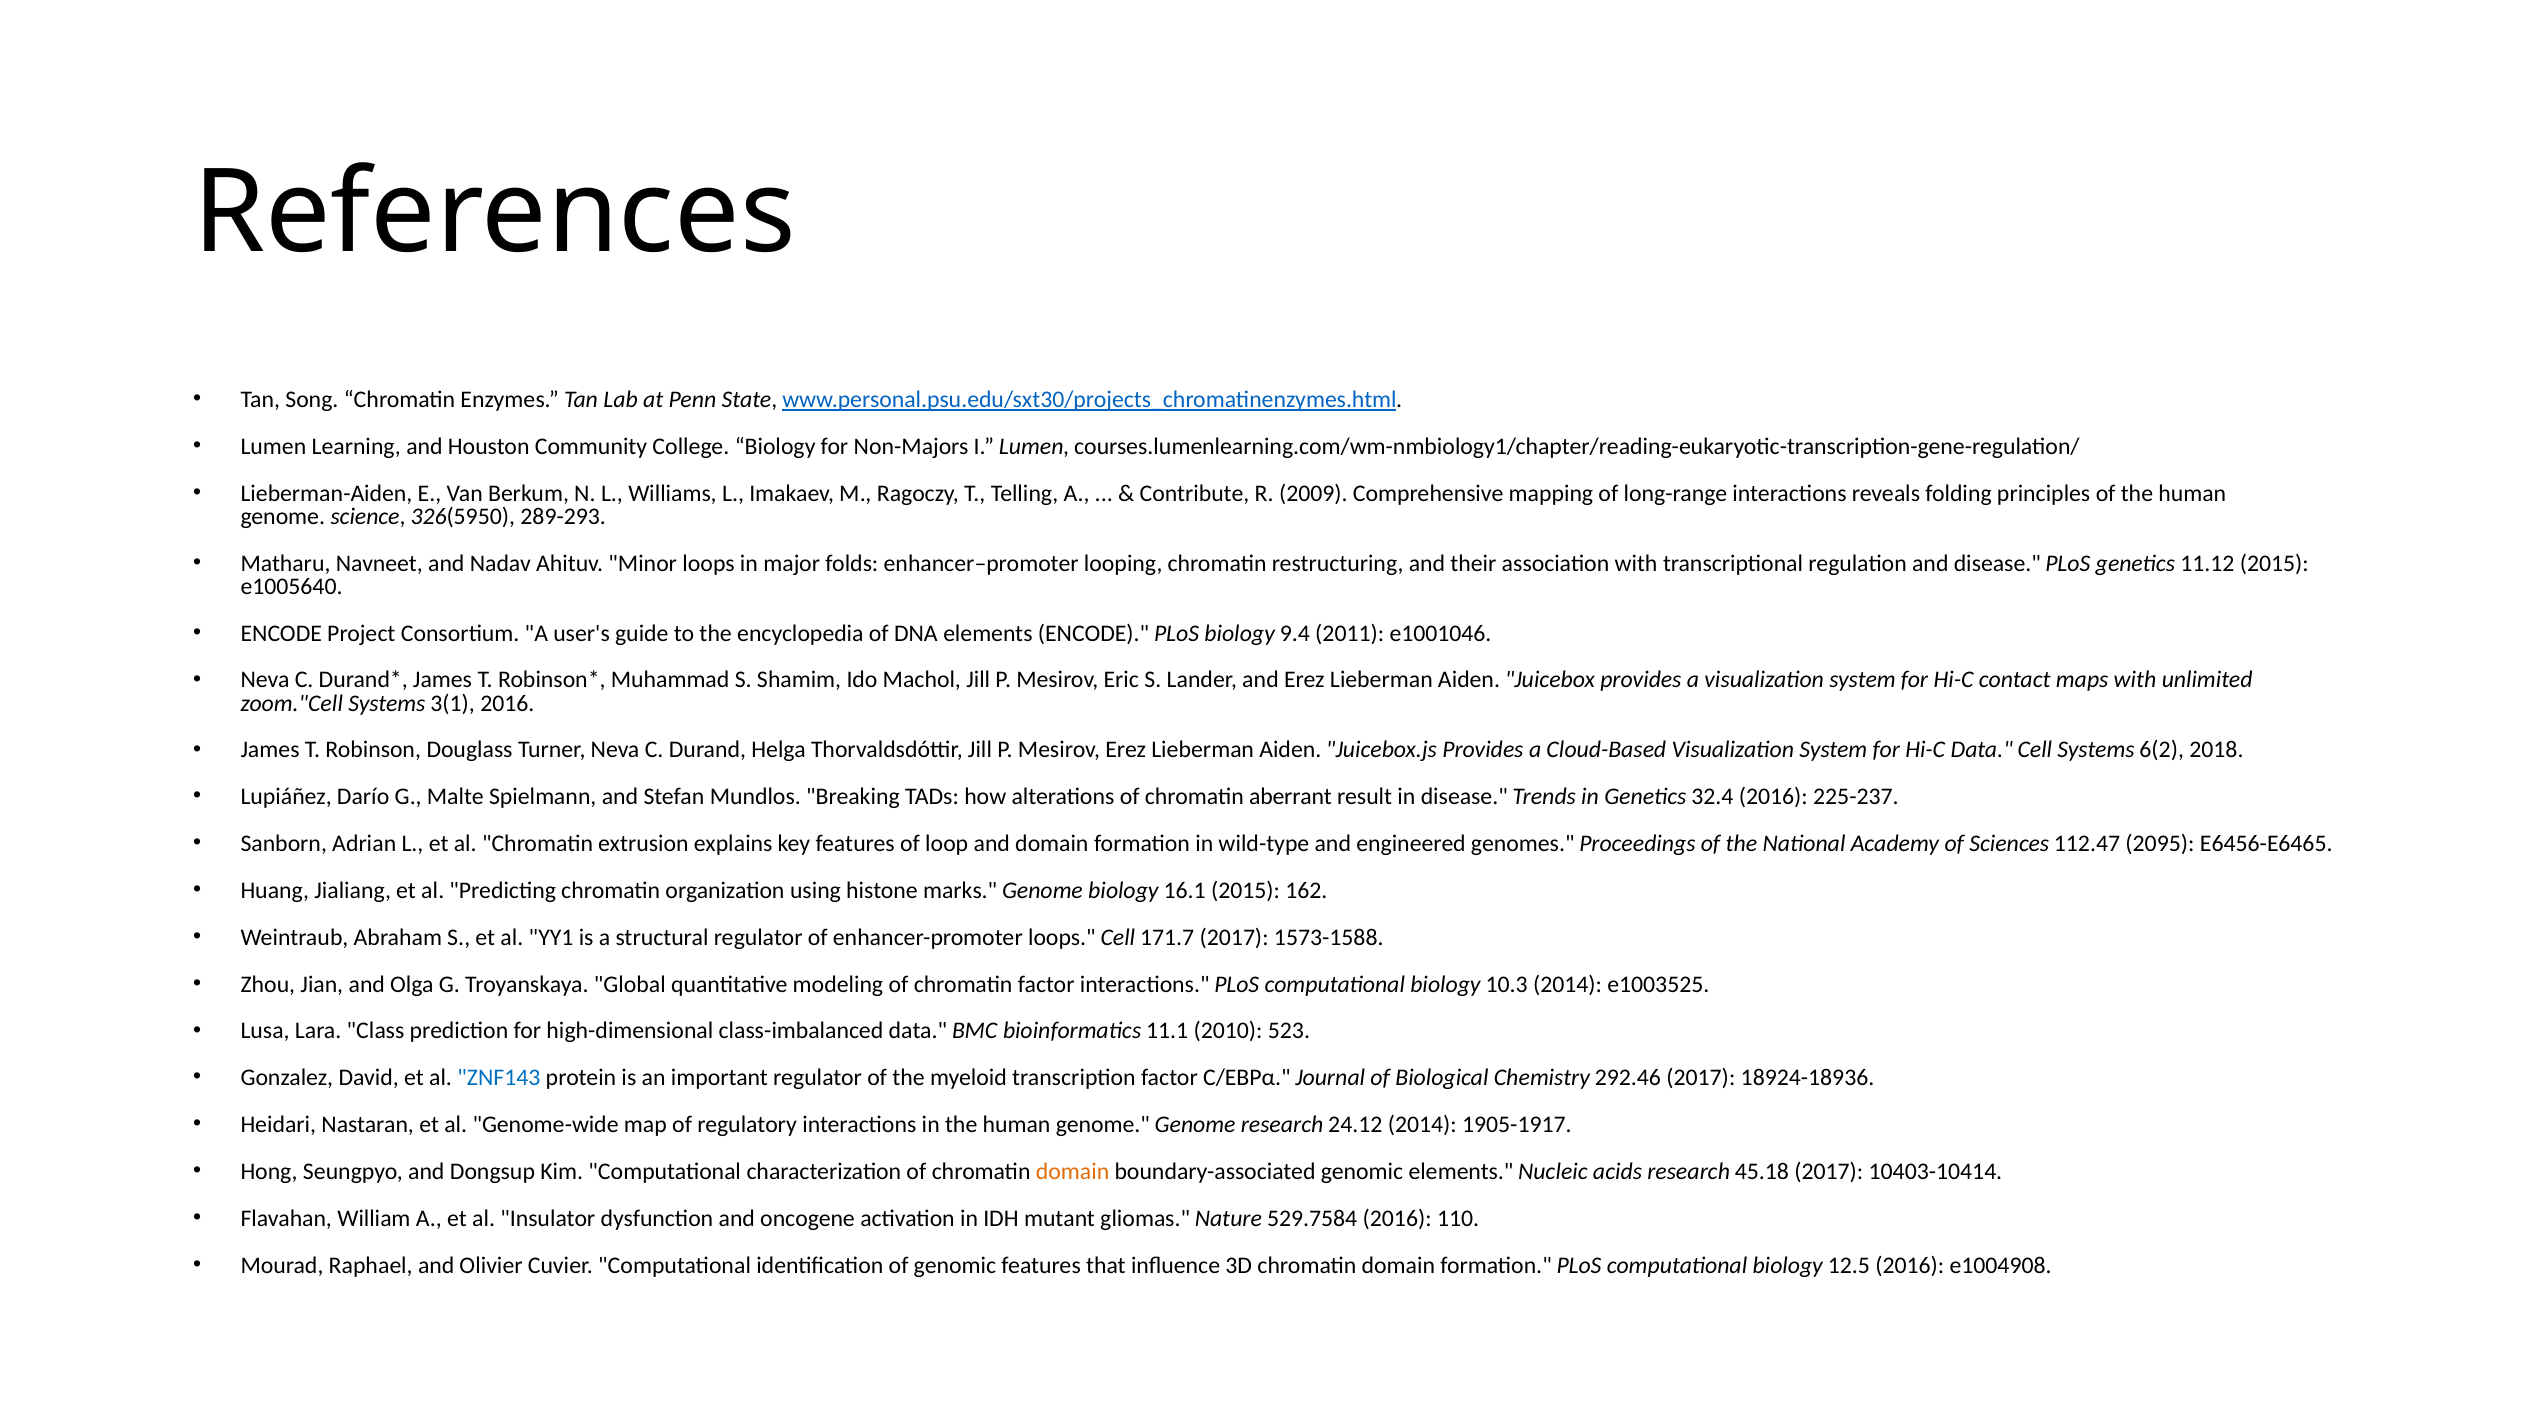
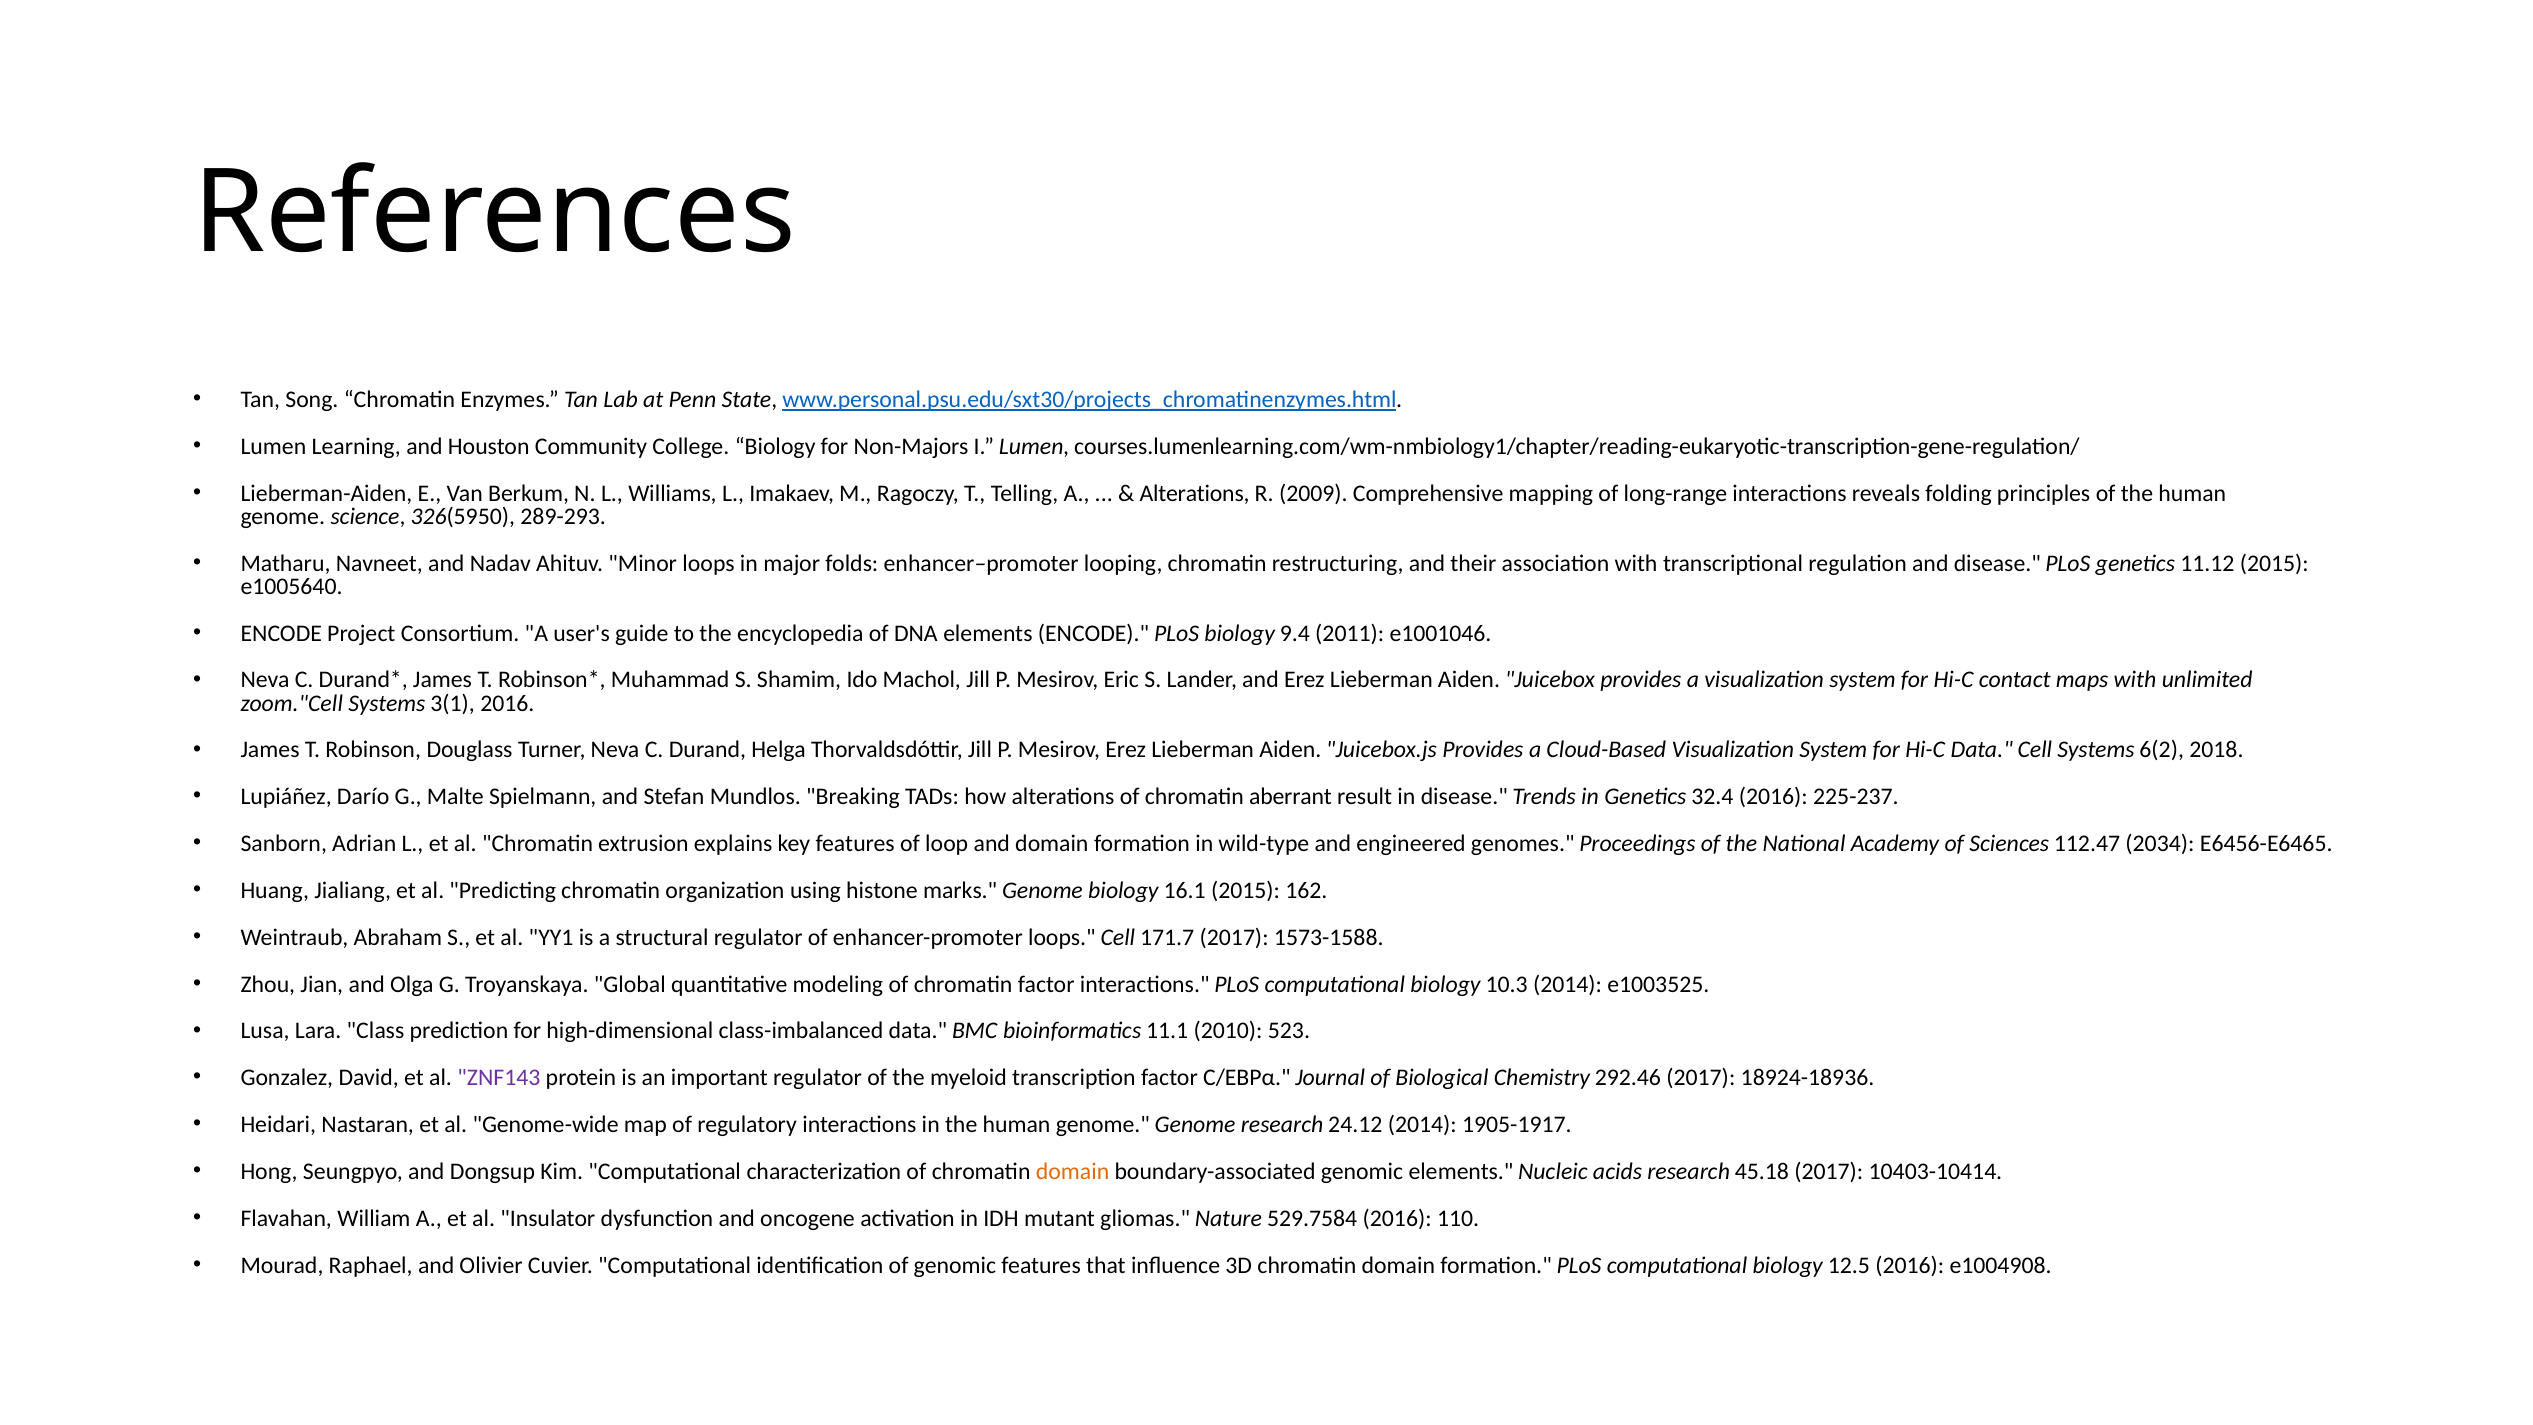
Contribute: Contribute -> Alterations (1195, 493)
2095: 2095 -> 2034 (2160, 844)
ZNF143 colour: blue -> purple (499, 1078)
